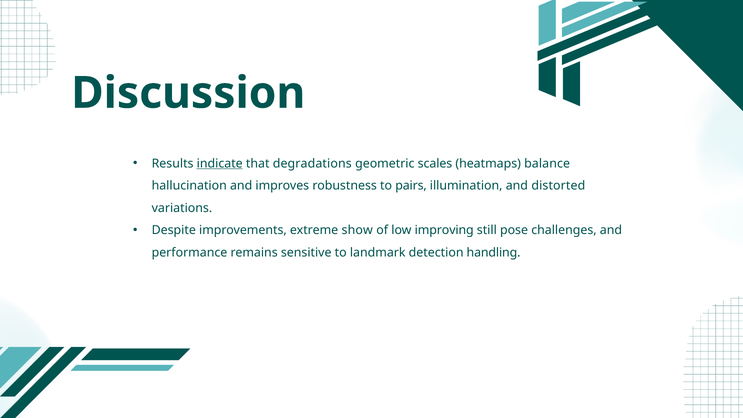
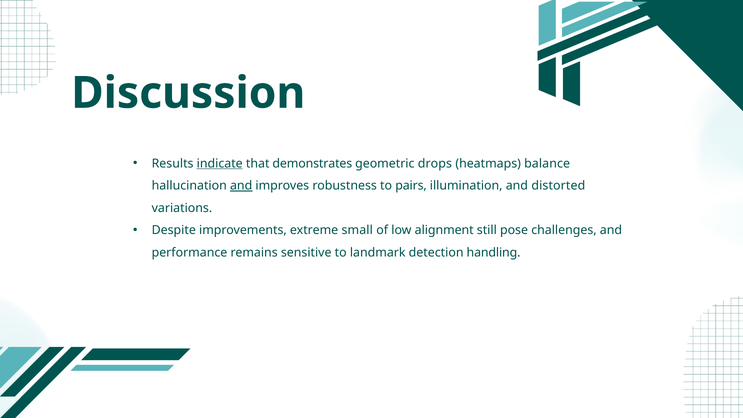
degradations: degradations -> demonstrates (312, 163)
scales: scales -> drops (435, 163)
and underline: none -> present (241, 186)
show: show -> small (357, 230)
improving: improving -> alignment (444, 230)
